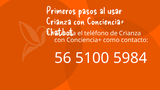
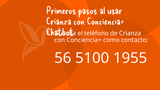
5984: 5984 -> 1955 (130, 58)
